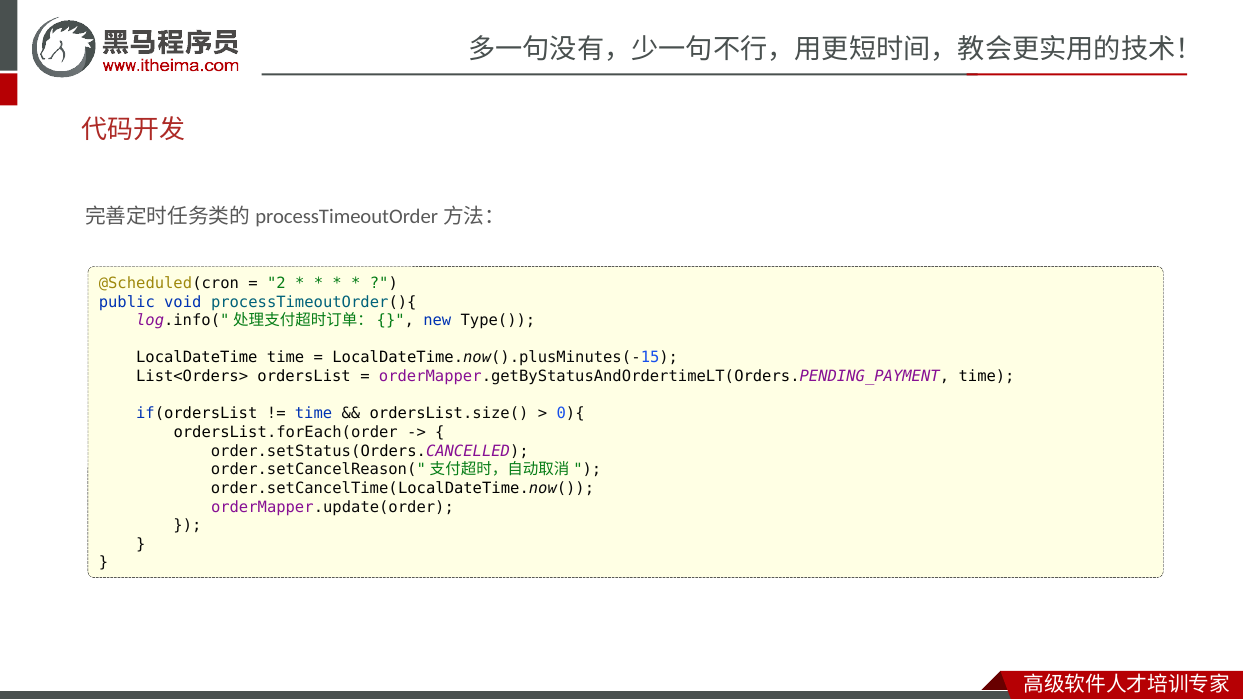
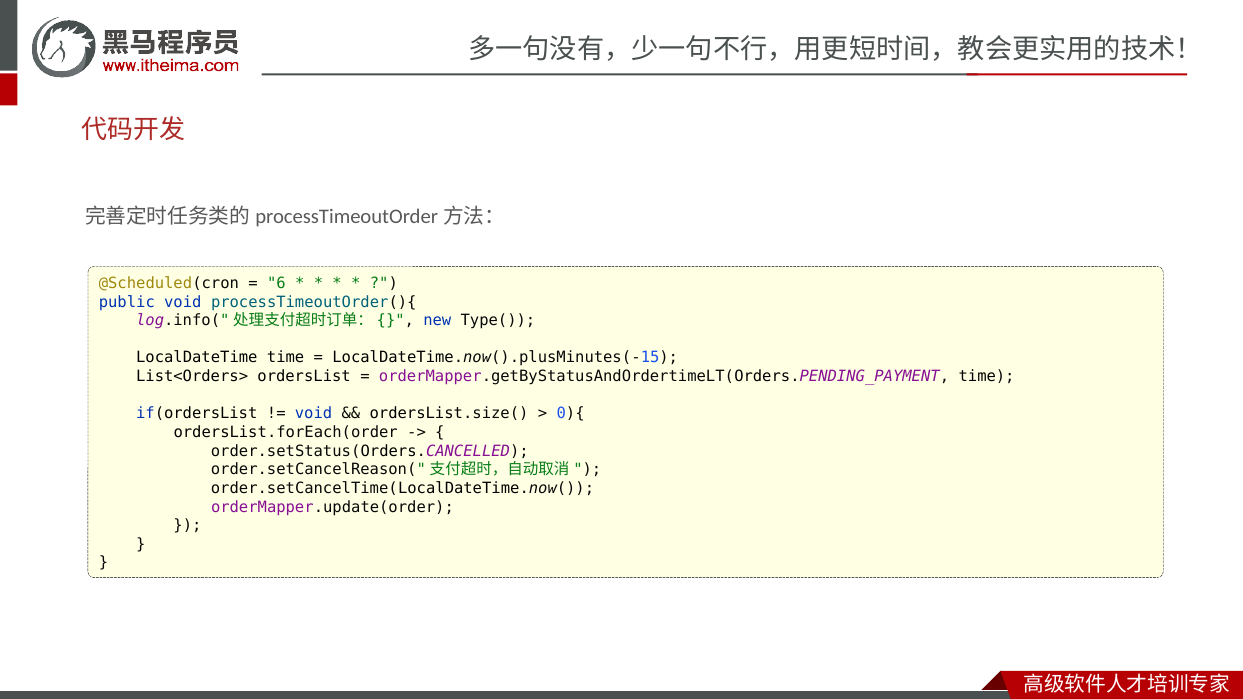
2: 2 -> 6 (276, 283)
time: time -> void (314, 414)
